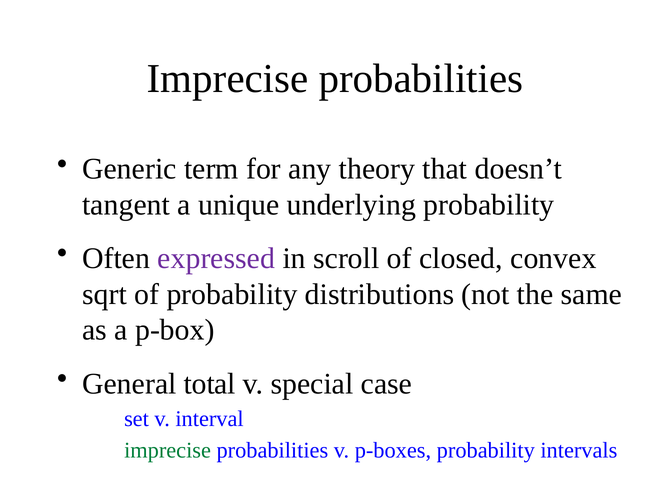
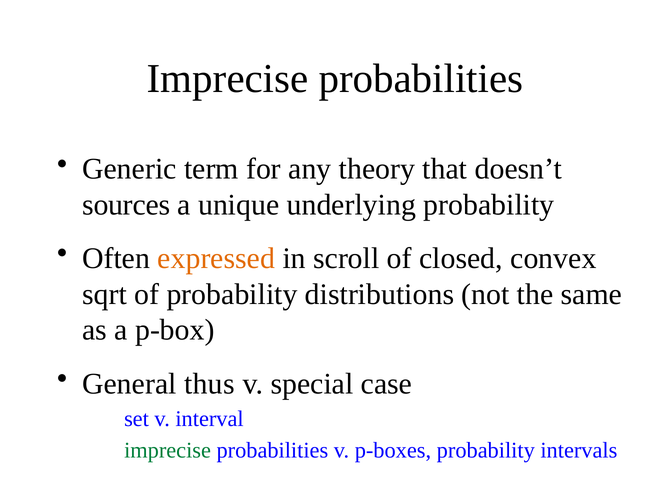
tangent: tangent -> sources (126, 205)
expressed colour: purple -> orange (216, 258)
total: total -> thus (210, 383)
